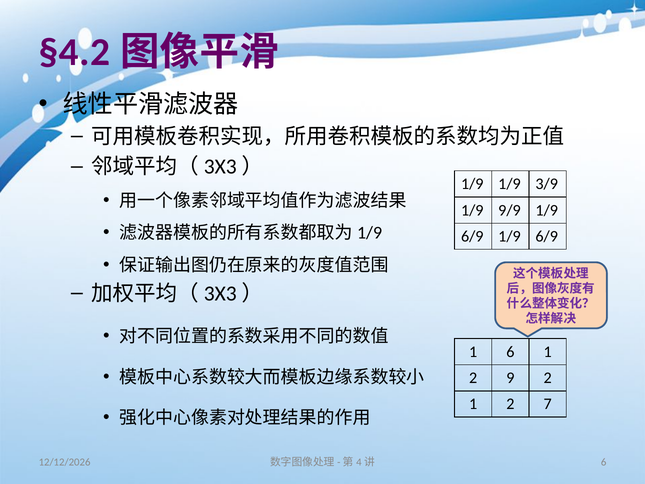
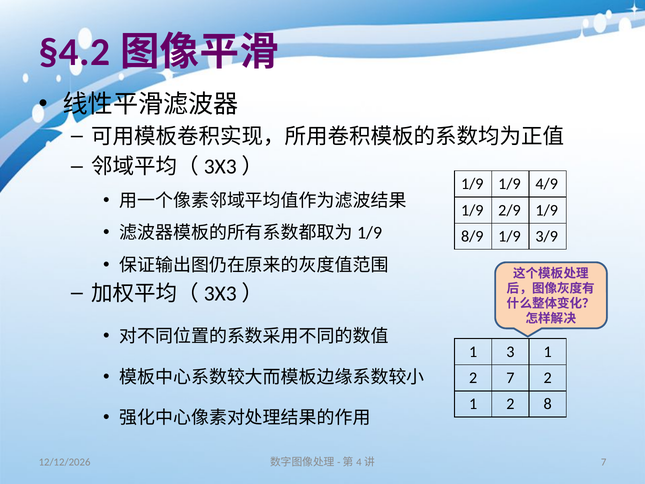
3/9: 3/9 -> 4/9 (547, 184)
9/9: 9/9 -> 2/9 (509, 210)
6/9: 6/9 -> 8/9 (472, 236)
6/9: 6/9 -> 3/9 (547, 236)
1 6: 6 -> 3 (510, 352)
2 9: 9 -> 7 (510, 378)
7: 7 -> 8 (548, 404)
6: 6 -> 7 (604, 462)
